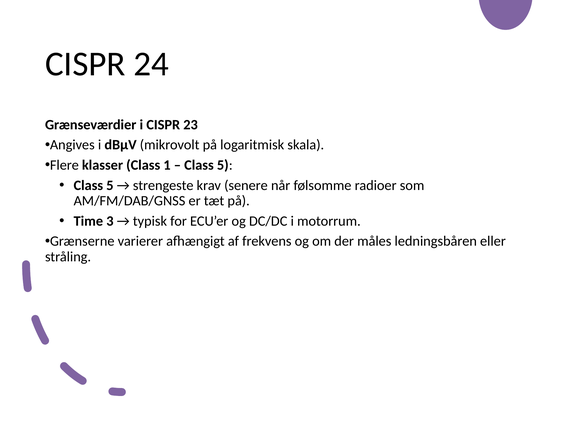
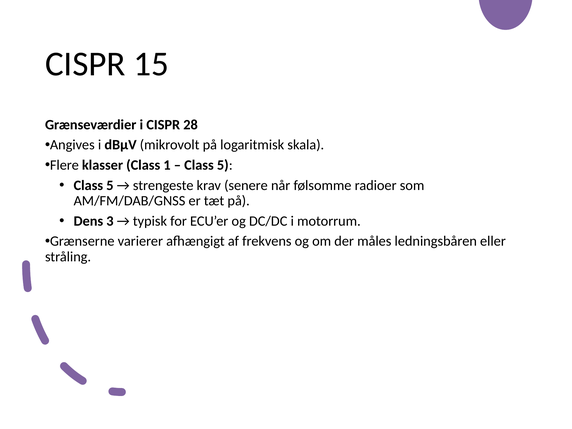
24: 24 -> 15 (151, 64)
23: 23 -> 28 (191, 125)
Time: Time -> Dens (88, 221)
